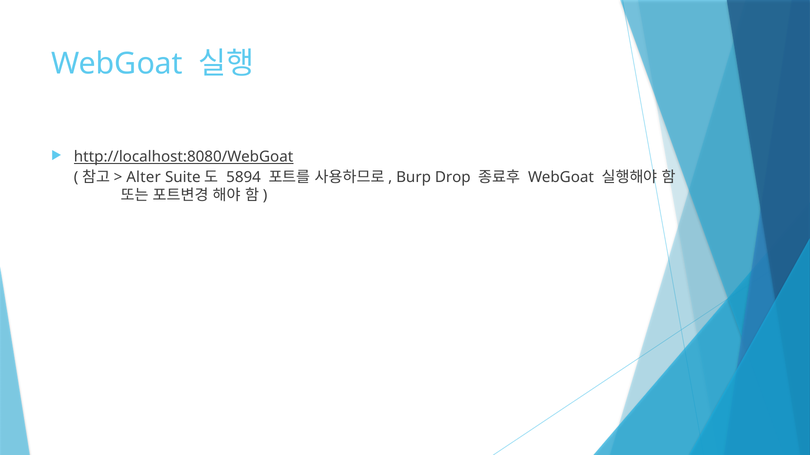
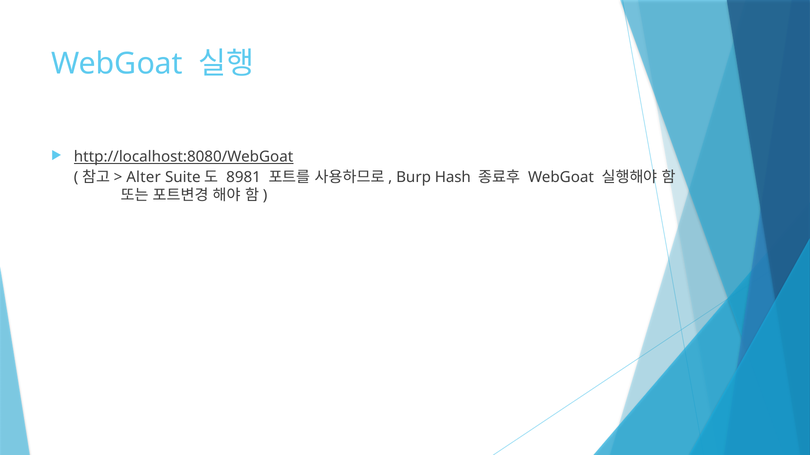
5894: 5894 -> 8981 (244, 177)
Drop: Drop -> Hash (453, 177)
